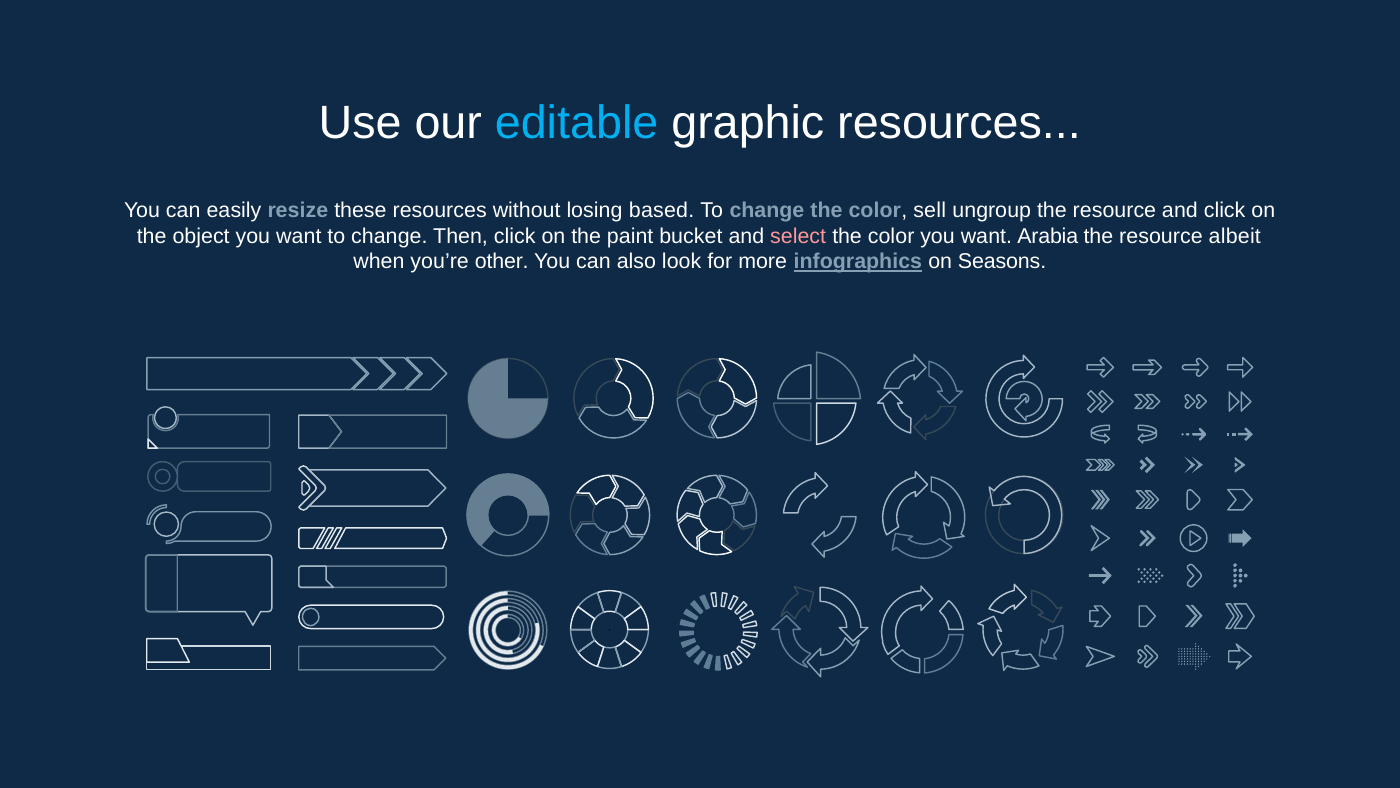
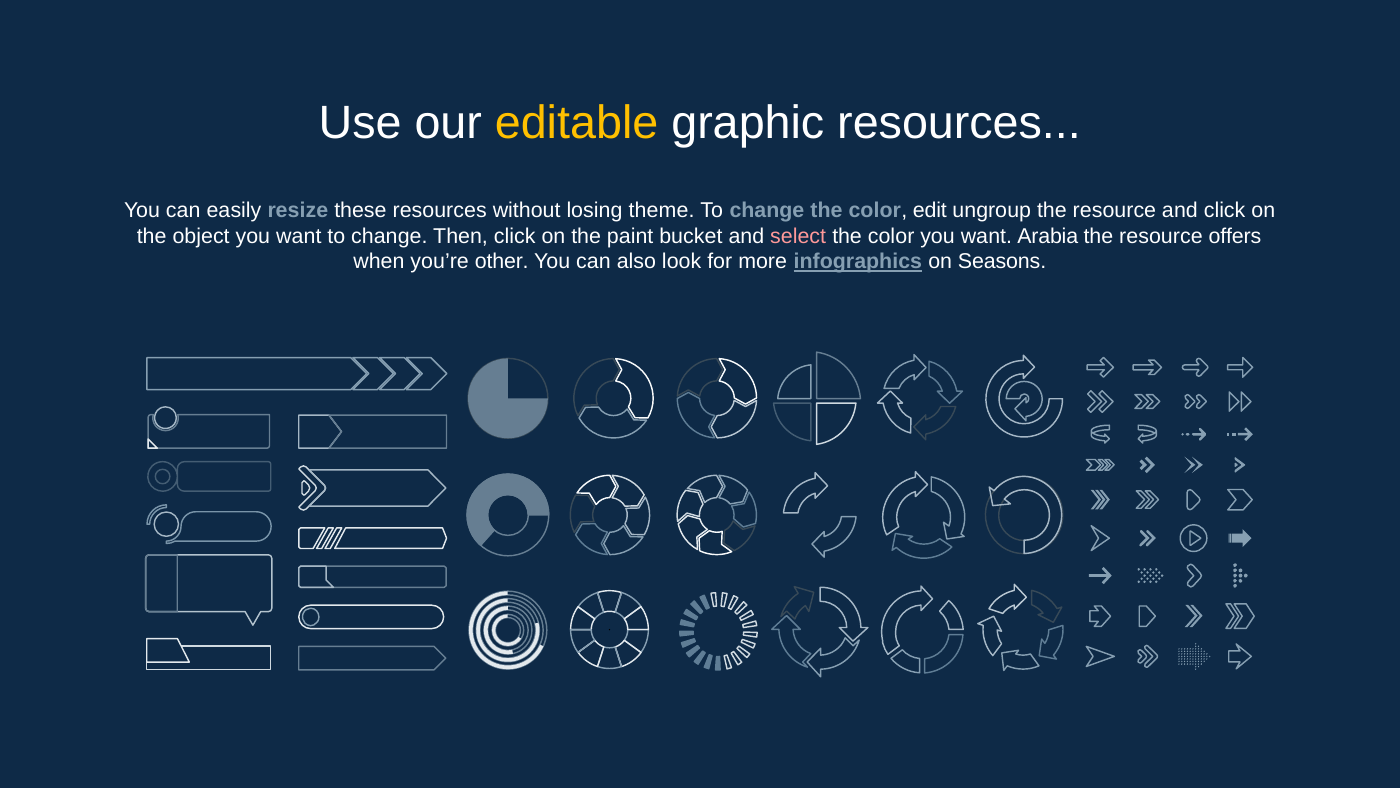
editable colour: light blue -> yellow (577, 123)
based: based -> theme (662, 210)
sell: sell -> edit (930, 210)
albeit: albeit -> offers (1235, 236)
